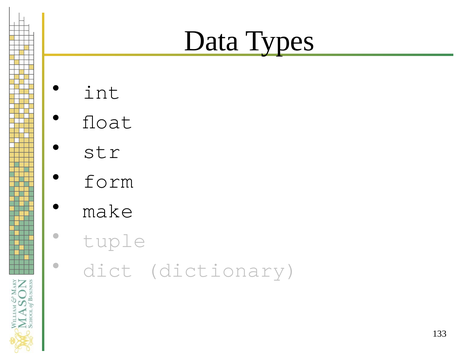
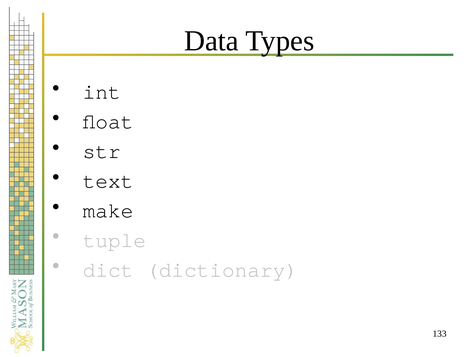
form: form -> text (108, 180)
